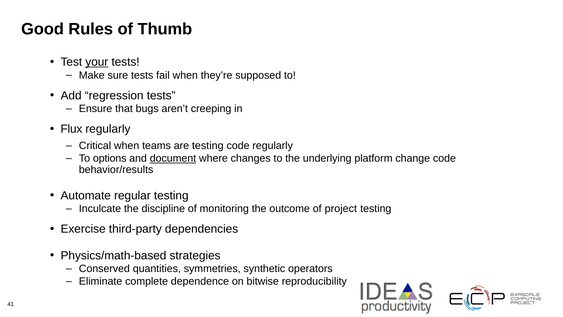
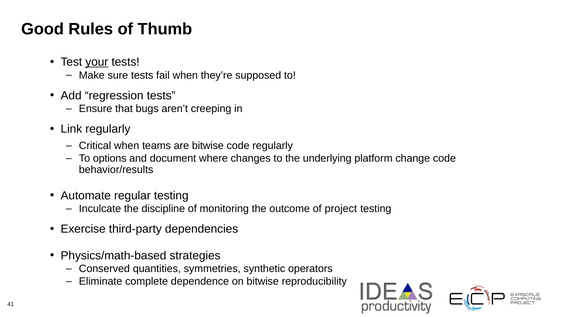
Flux: Flux -> Link (71, 129)
are testing: testing -> bitwise (208, 146)
document underline: present -> none (173, 158)
